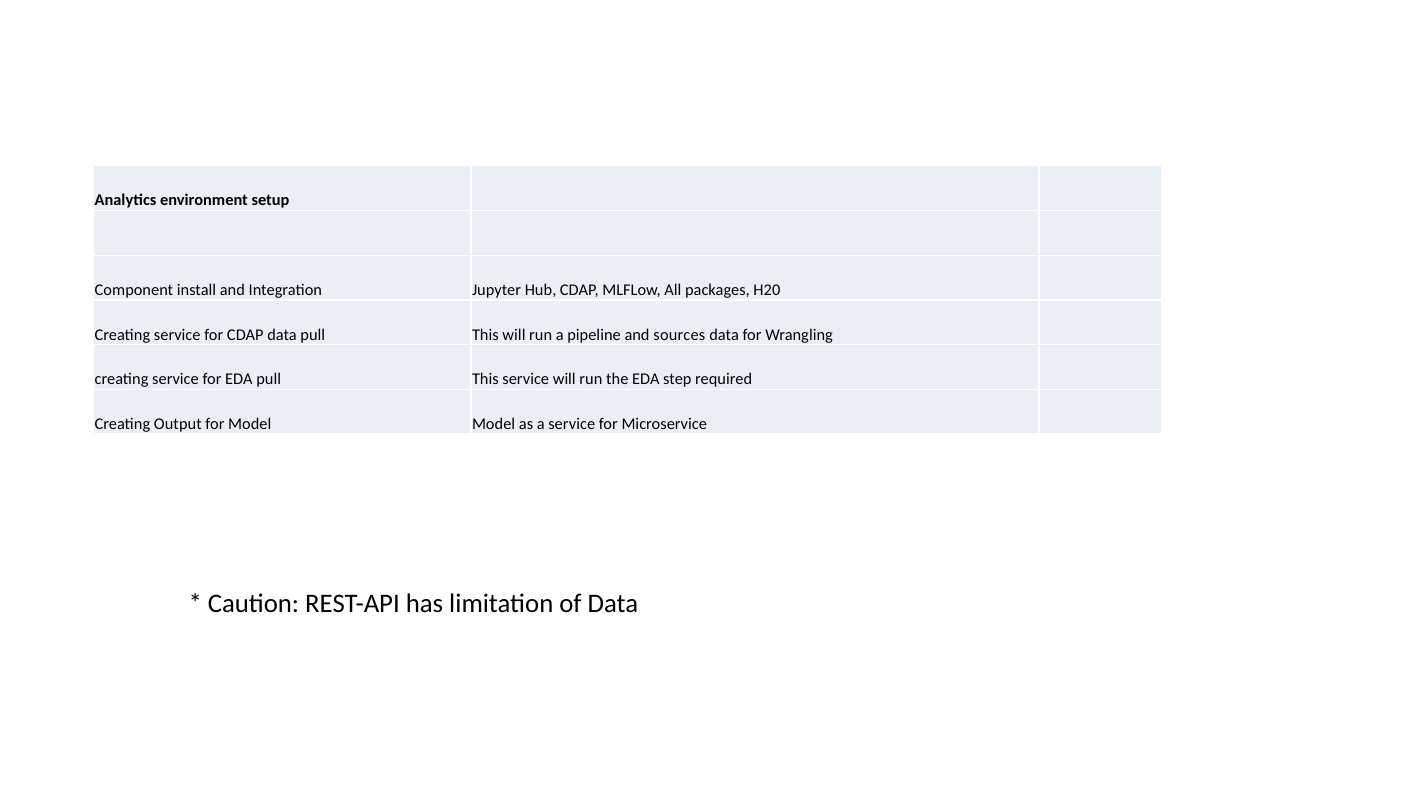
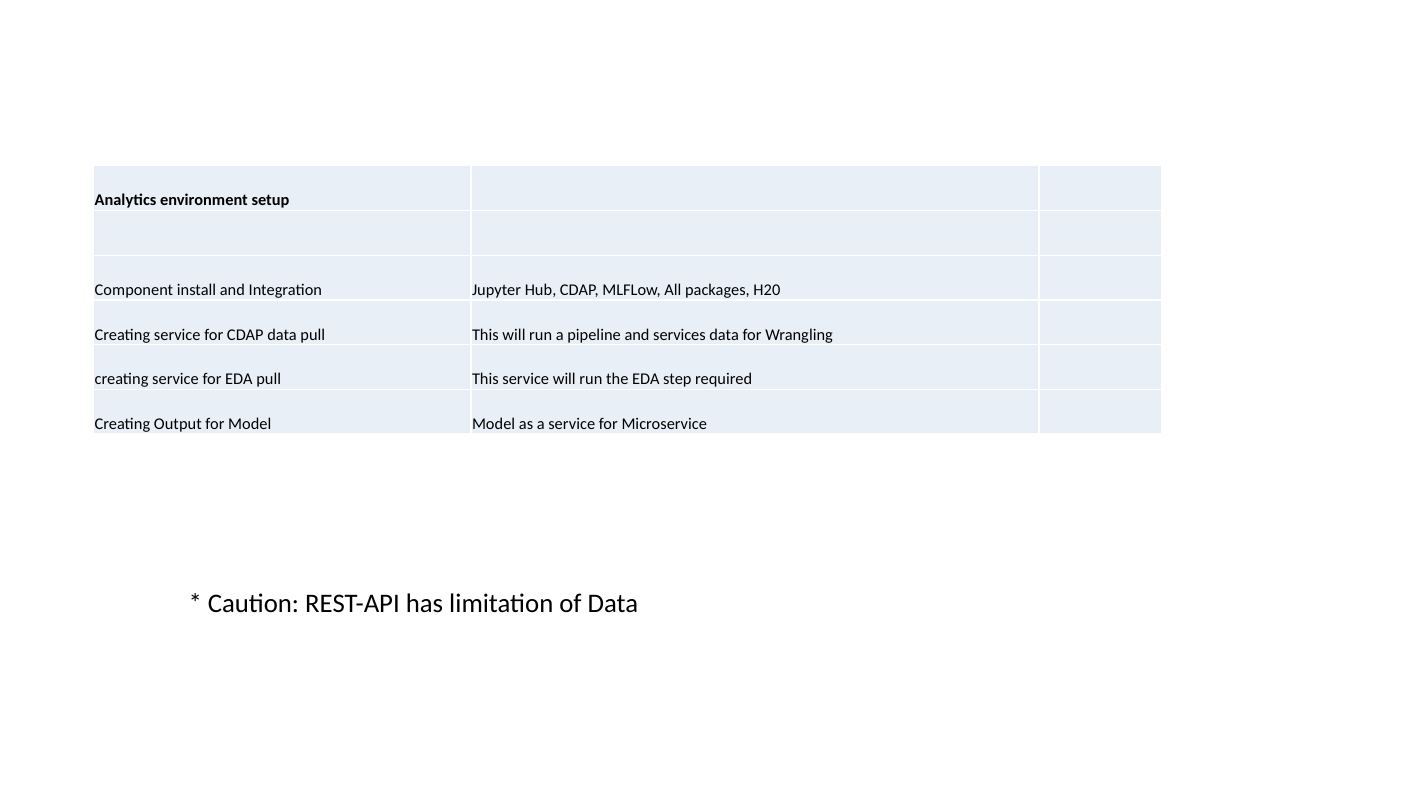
sources: sources -> services (679, 335)
